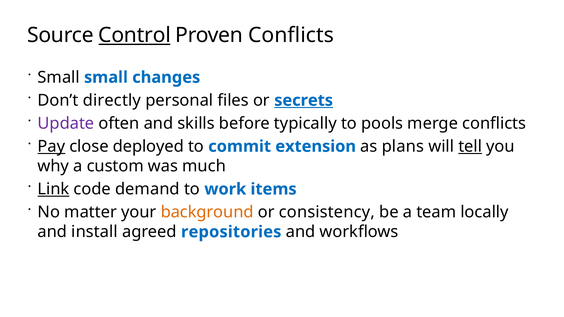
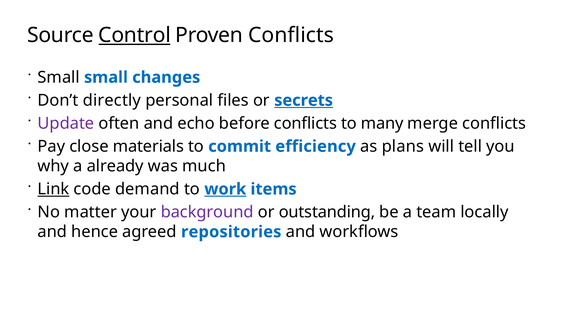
skills: skills -> echo (196, 123)
before typically: typically -> conflicts (305, 123)
pools: pools -> many (382, 123)
Pay underline: present -> none (51, 147)
deployed: deployed -> materials (148, 147)
extension: extension -> efficiency (316, 147)
tell underline: present -> none (470, 147)
custom: custom -> already (115, 166)
work underline: none -> present (225, 189)
background colour: orange -> purple (207, 212)
consistency: consistency -> outstanding (327, 212)
install: install -> hence (95, 232)
